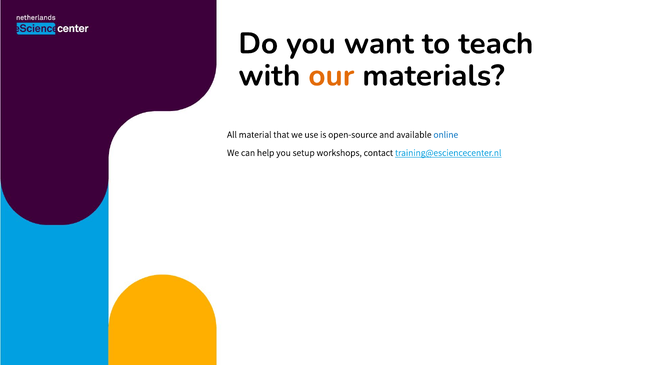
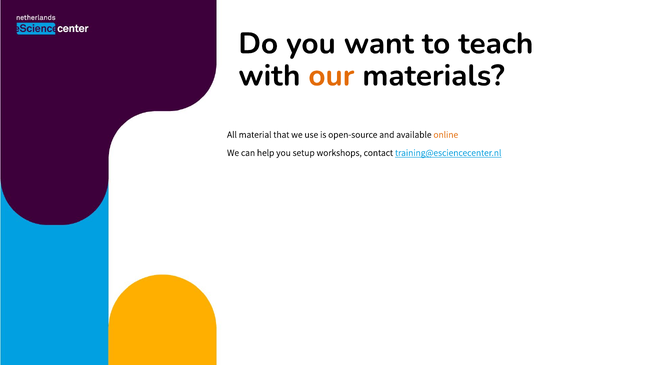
online colour: blue -> orange (446, 134)
